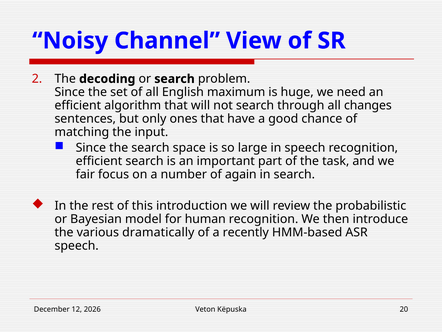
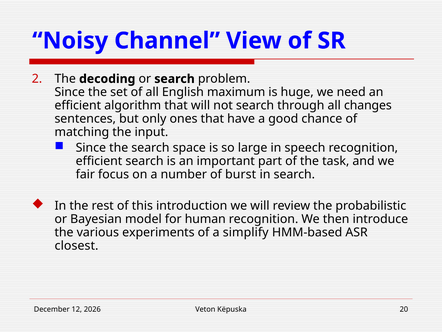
again: again -> burst (241, 174)
dramatically: dramatically -> experiments (158, 232)
recently: recently -> simplify (246, 232)
speech: speech -> closest (77, 245)
